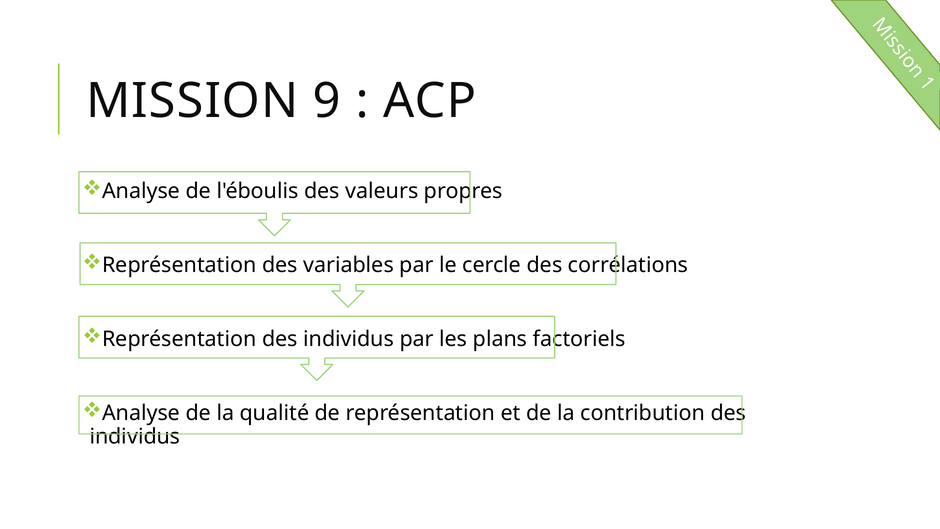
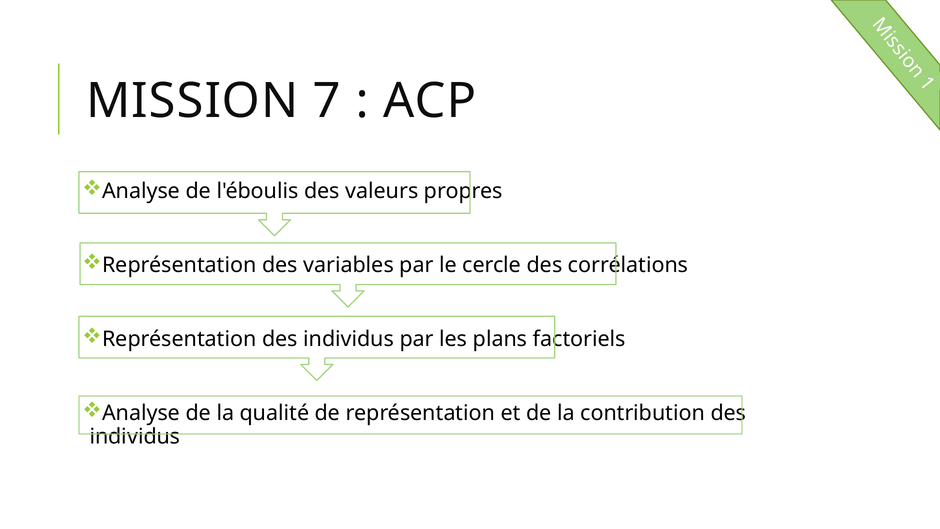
9: 9 -> 7 (327, 101)
